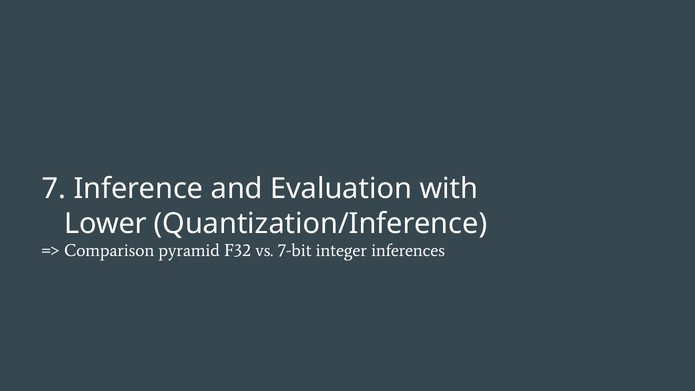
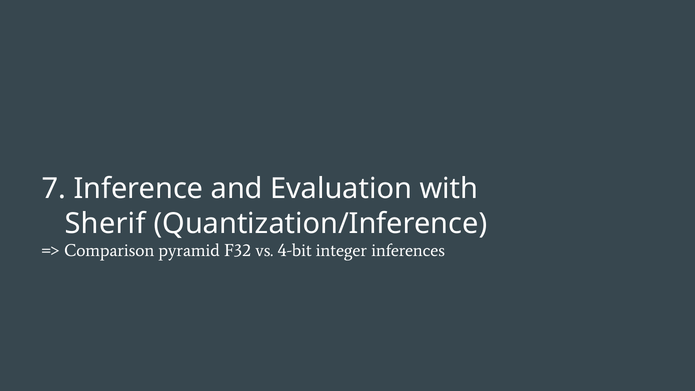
Lower: Lower -> Sherif (105, 224)
7-bit: 7-bit -> 4-bit (295, 251)
